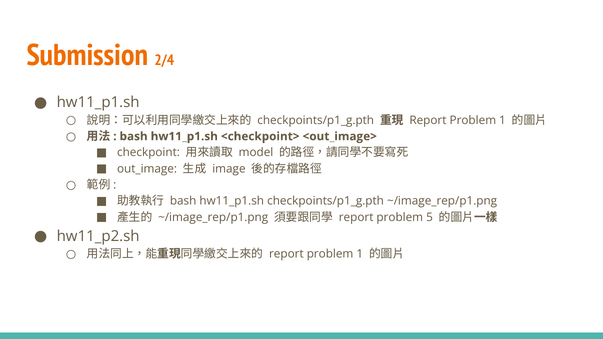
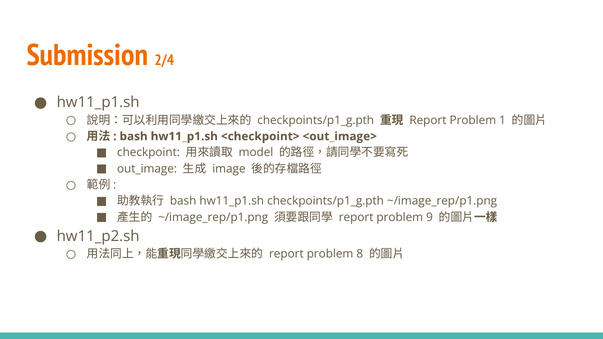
5: 5 -> 9 (430, 217)
1: 1 -> 8 (360, 254)
